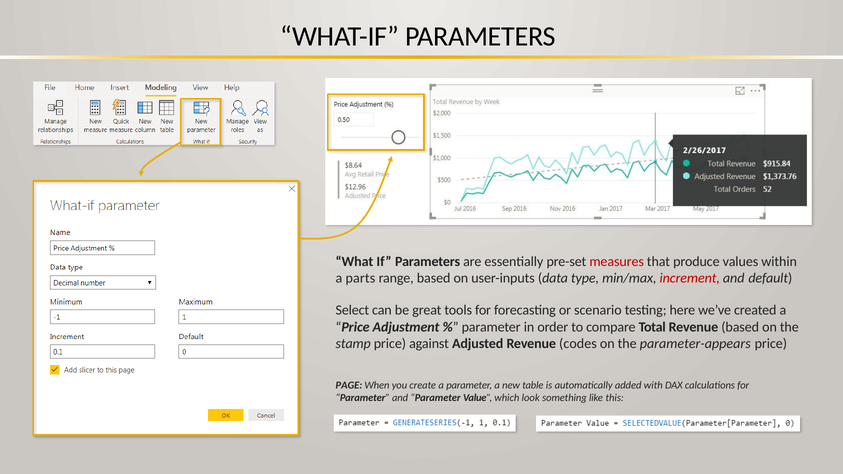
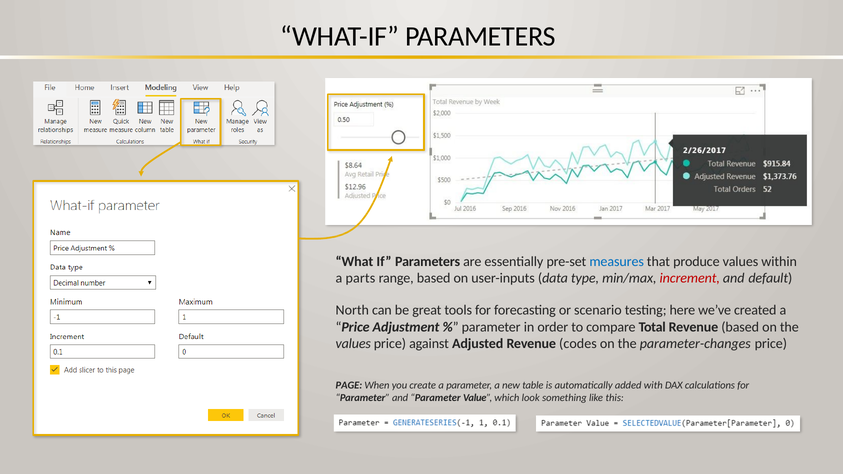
measures colour: red -> blue (617, 262)
Select: Select -> North (352, 310)
stamp: stamp -> values (353, 344)
parameter-appears: parameter-appears -> parameter-changes (695, 344)
